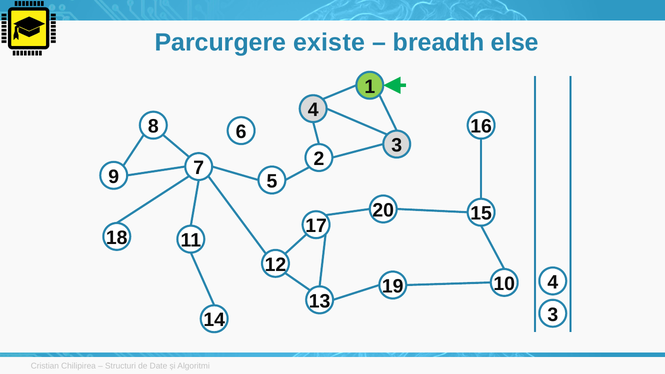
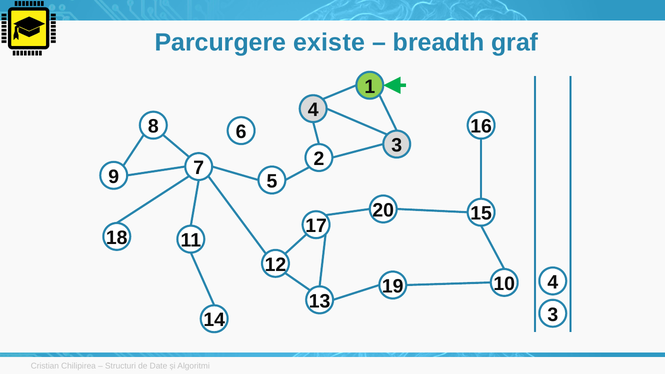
else: else -> graf (515, 42)
